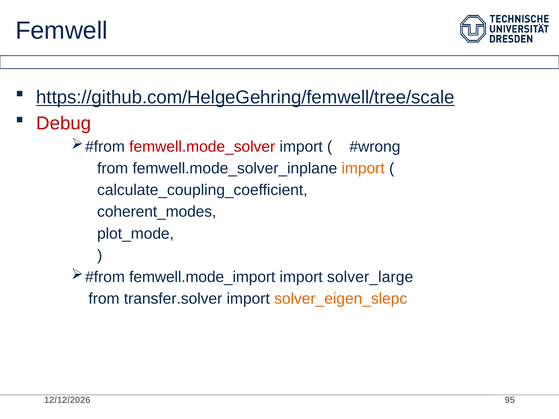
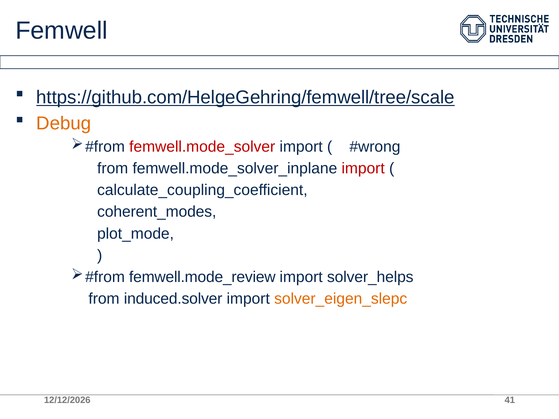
Debug colour: red -> orange (64, 123)
import colour: orange -> red (363, 168)
femwell.mode_import: femwell.mode_import -> femwell.mode_review (202, 277)
solver_large: solver_large -> solver_helps (370, 277)
transfer.solver: transfer.solver -> induced.solver (173, 299)
95: 95 -> 41 (510, 400)
